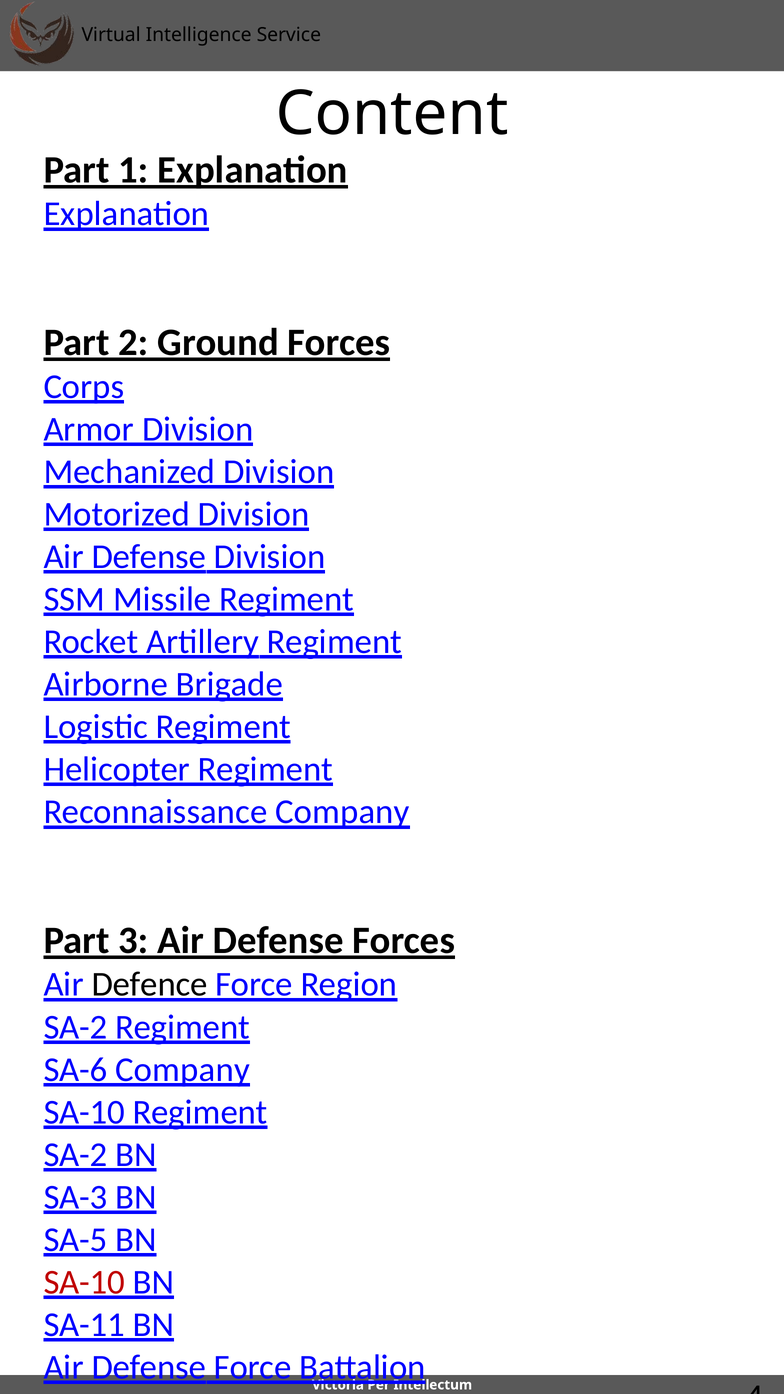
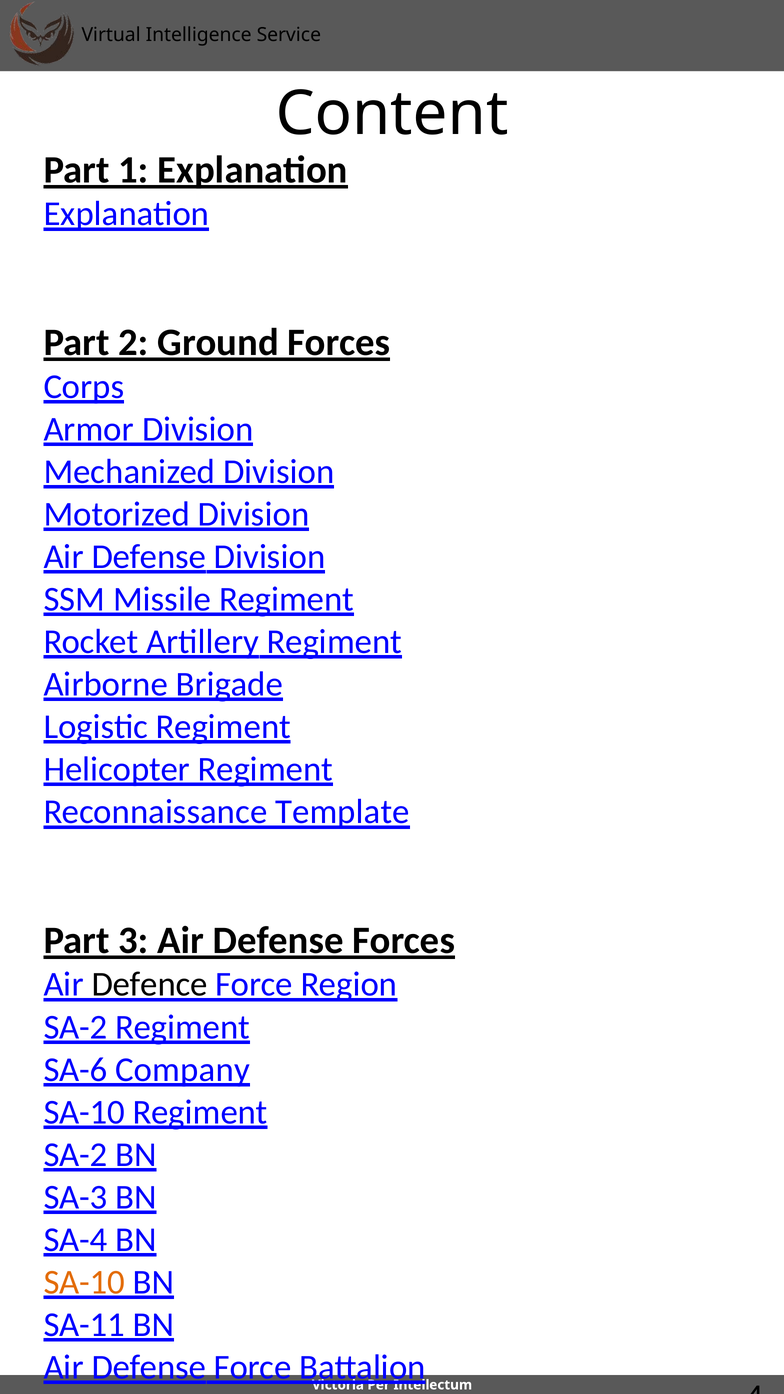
Reconnaissance Company: Company -> Template (342, 812)
SA-5: SA-5 -> SA-4 (76, 1239)
SA-10 colour: red -> orange (84, 1282)
